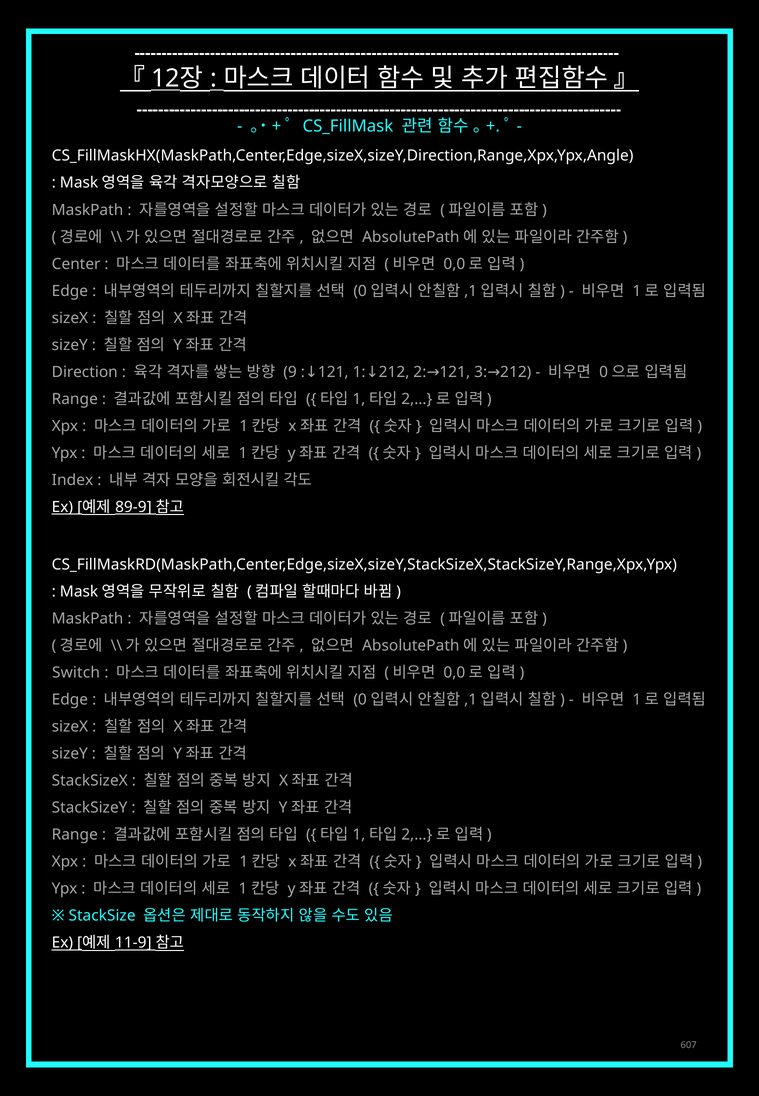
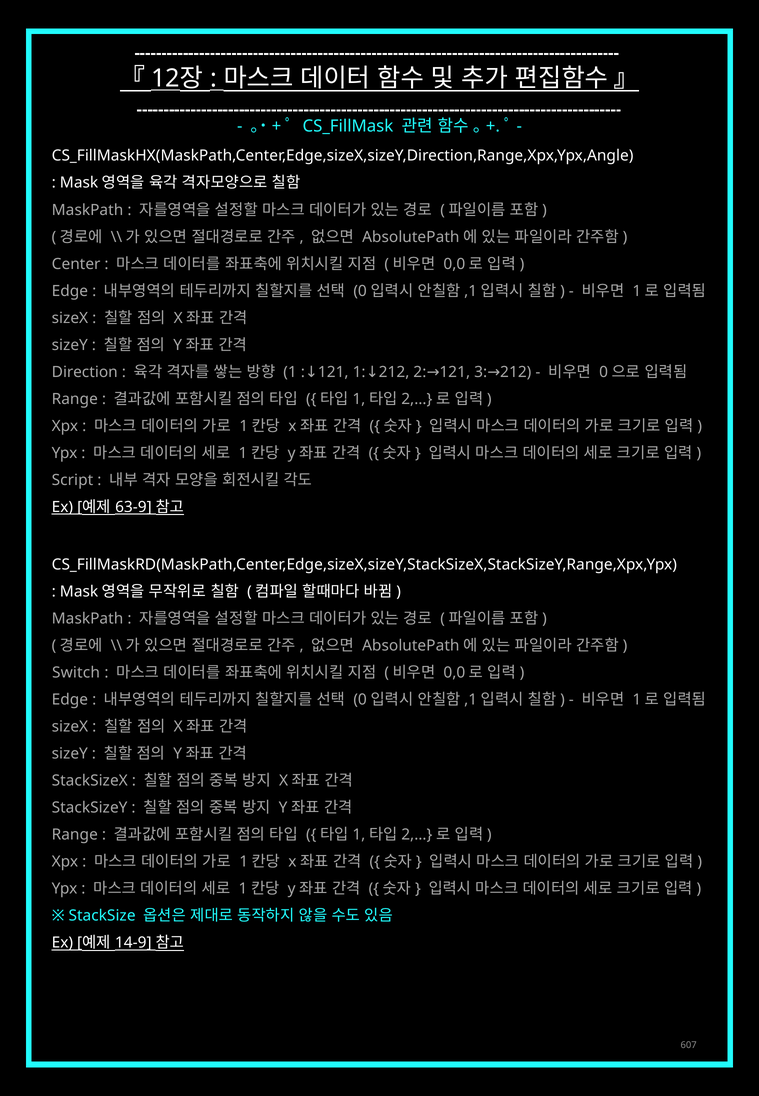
9: 9 -> 1 (290, 372)
Index: Index -> Script (72, 480)
89-9: 89-9 -> 63-9 (133, 507)
11-9: 11-9 -> 14-9 (133, 943)
